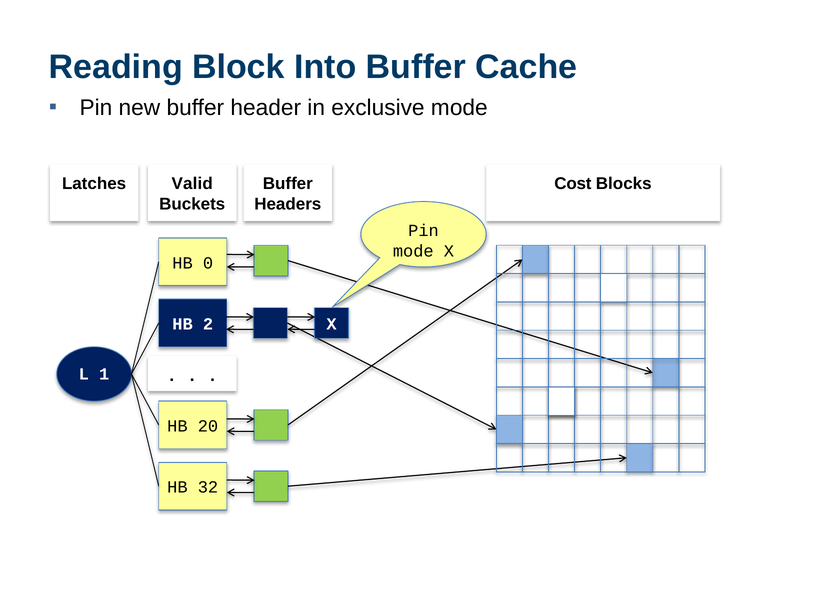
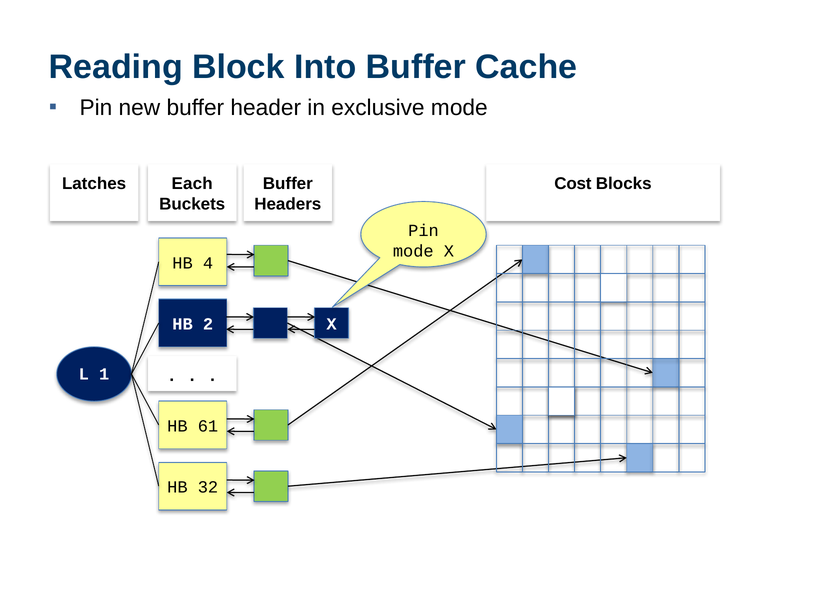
Valid: Valid -> Each (192, 184)
0: 0 -> 4 (208, 263)
20: 20 -> 61 (208, 426)
